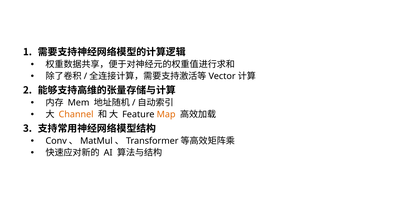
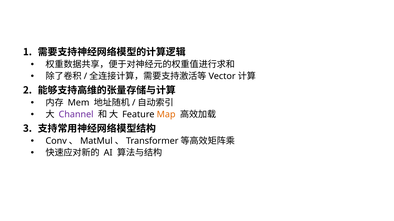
Channel colour: orange -> purple (76, 115)
